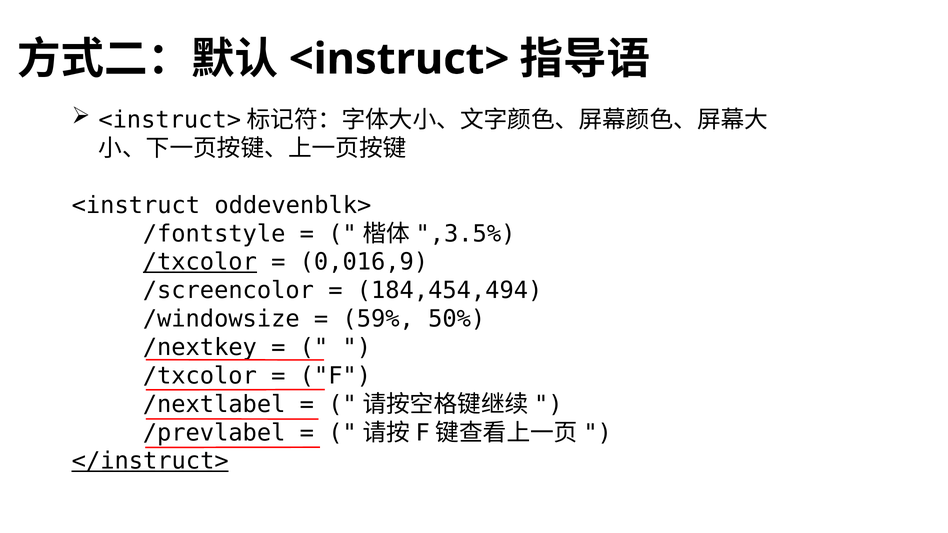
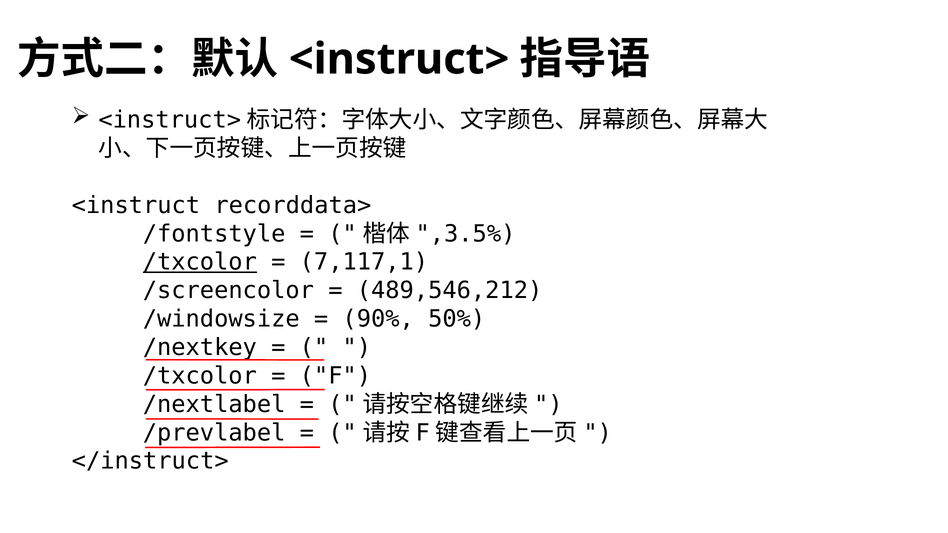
oddevenblk>: oddevenblk> -> recorddata> (293, 205)
0,016,9: 0,016,9 -> 7,117,1 (364, 262)
184,454,494: 184,454,494 -> 489,546,212 (450, 291)
59%: 59% -> 90% (378, 319)
</instruct> underline: present -> none (150, 461)
